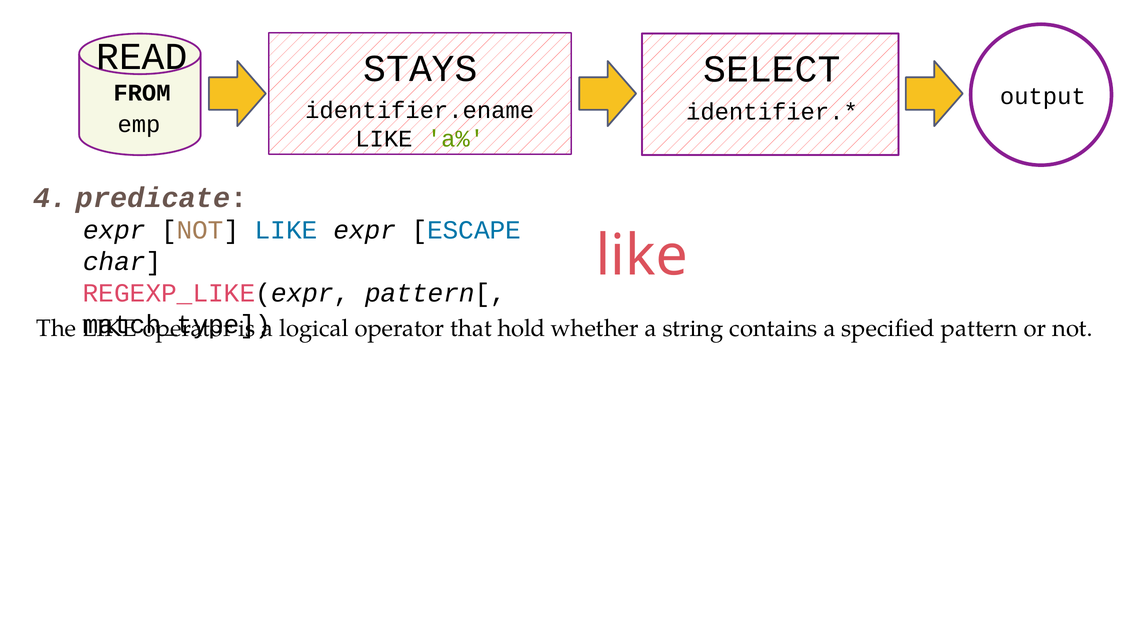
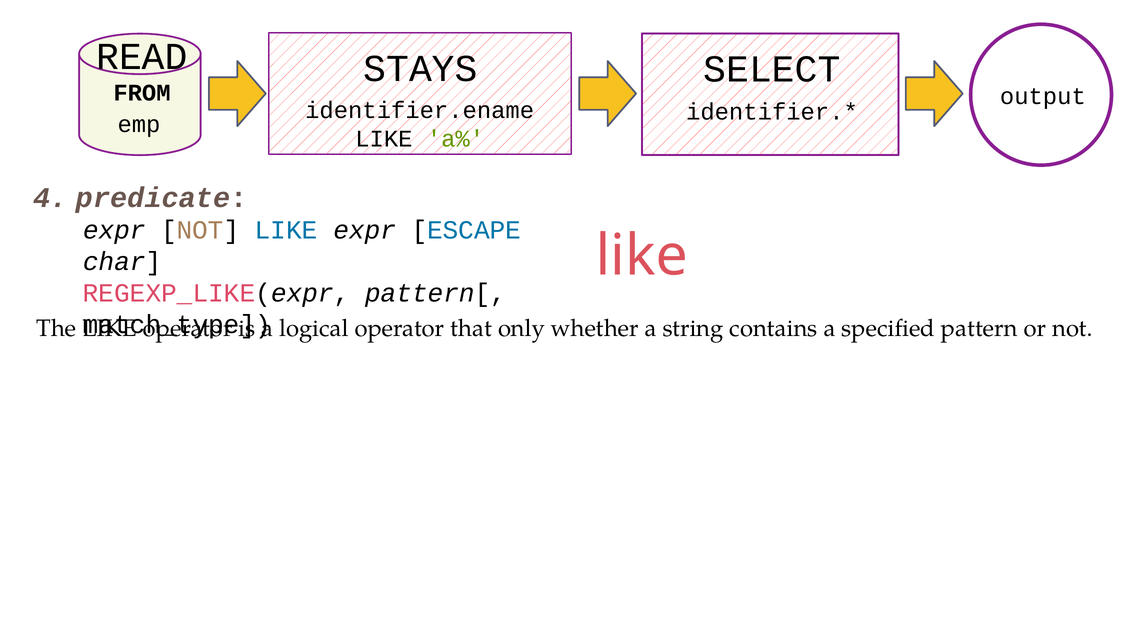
hold: hold -> only (521, 328)
